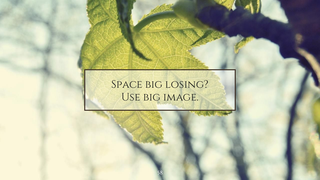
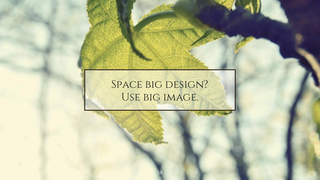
losing: losing -> design (187, 84)
